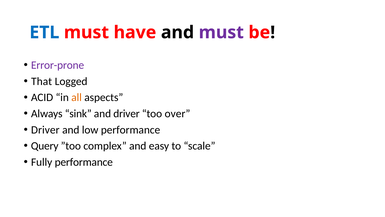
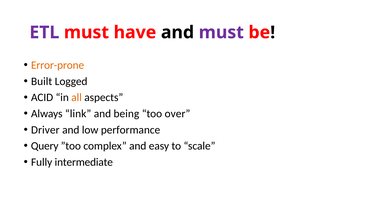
ETL colour: blue -> purple (44, 32)
Error-prone colour: purple -> orange (58, 65)
That: That -> Built (42, 81)
sink: sink -> link (78, 113)
and driver: driver -> being (126, 113)
Fully performance: performance -> intermediate (84, 162)
